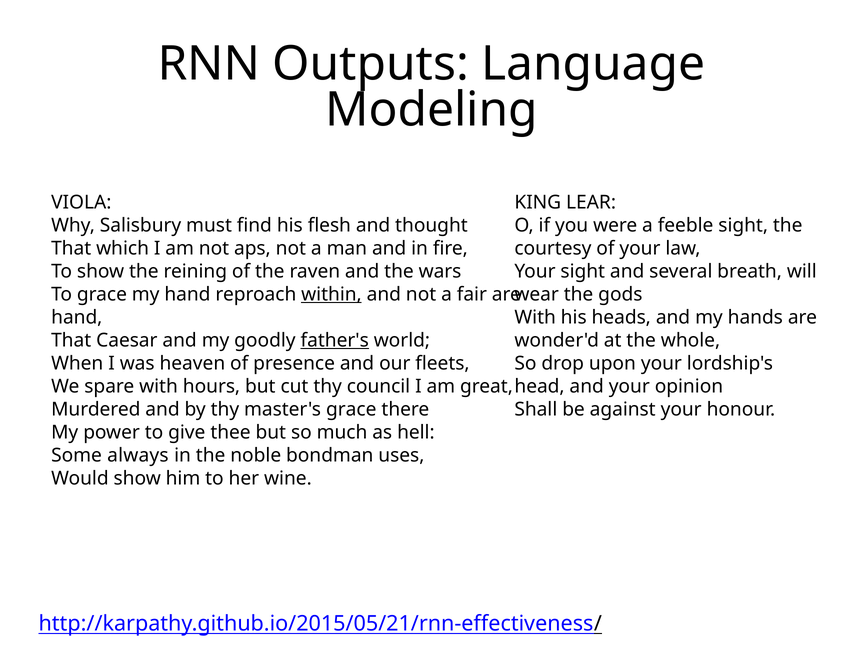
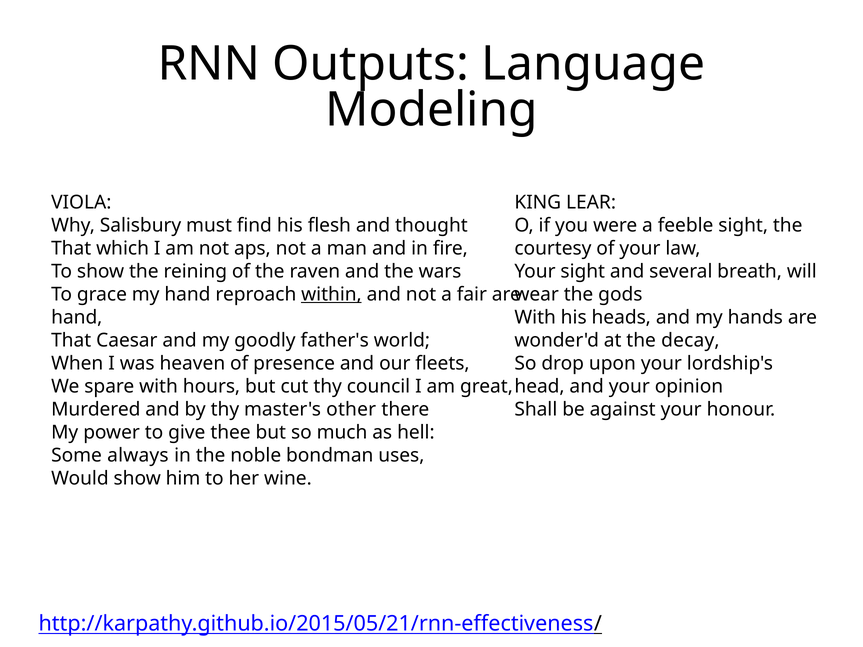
father's underline: present -> none (335, 341)
whole: whole -> decay (690, 341)
master's grace: grace -> other (351, 410)
